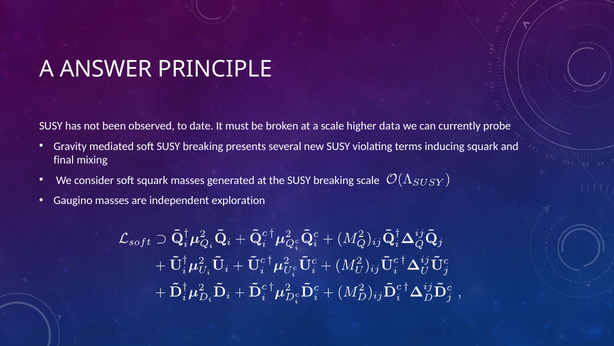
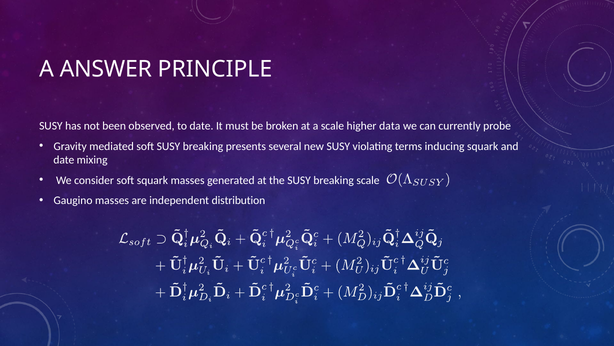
final: final -> date (64, 160)
exploration: exploration -> distribution (238, 200)
